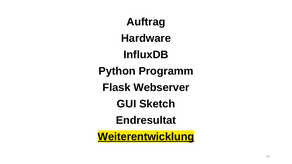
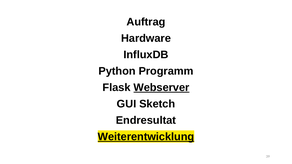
Webserver underline: none -> present (161, 88)
